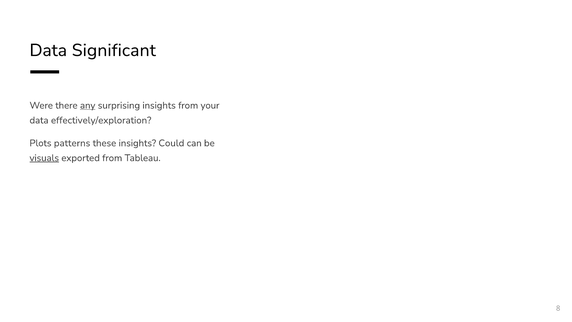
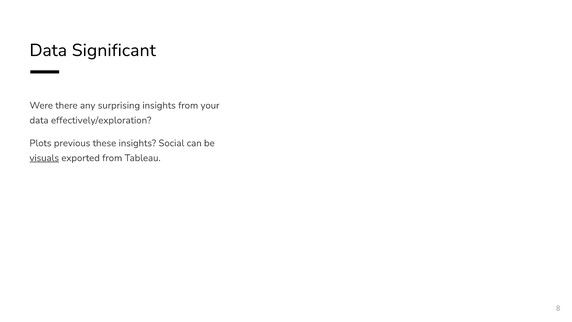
any underline: present -> none (88, 105)
patterns: patterns -> previous (72, 143)
Could: Could -> Social (171, 143)
